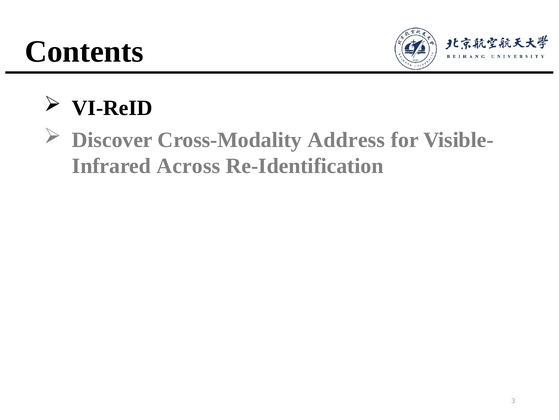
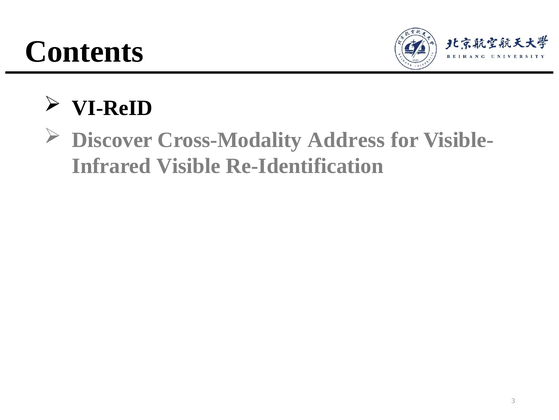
Across: Across -> Visible (188, 166)
